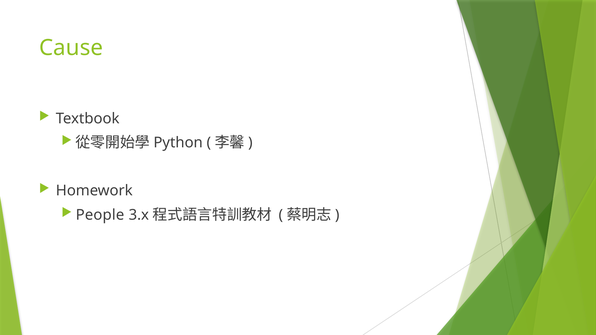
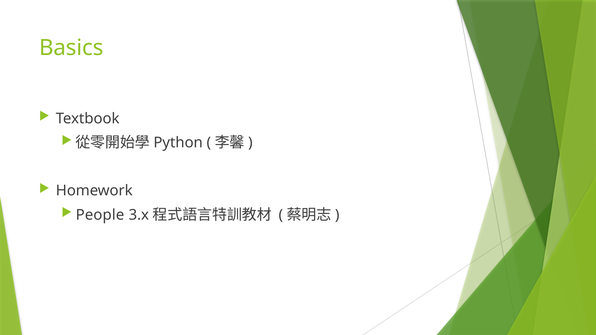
Cause: Cause -> Basics (71, 48)
